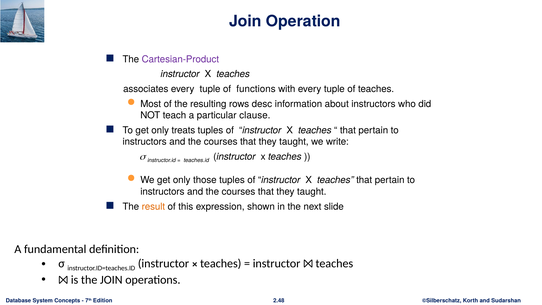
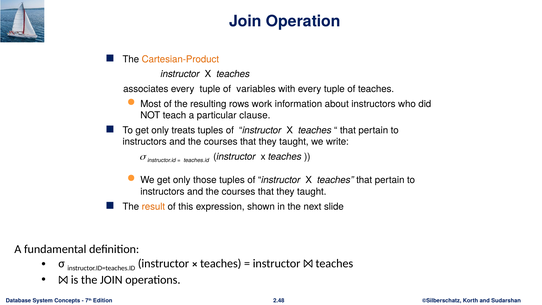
Cartesian-Product colour: purple -> orange (180, 59)
functions: functions -> variables (256, 89)
desc: desc -> work (262, 104)
